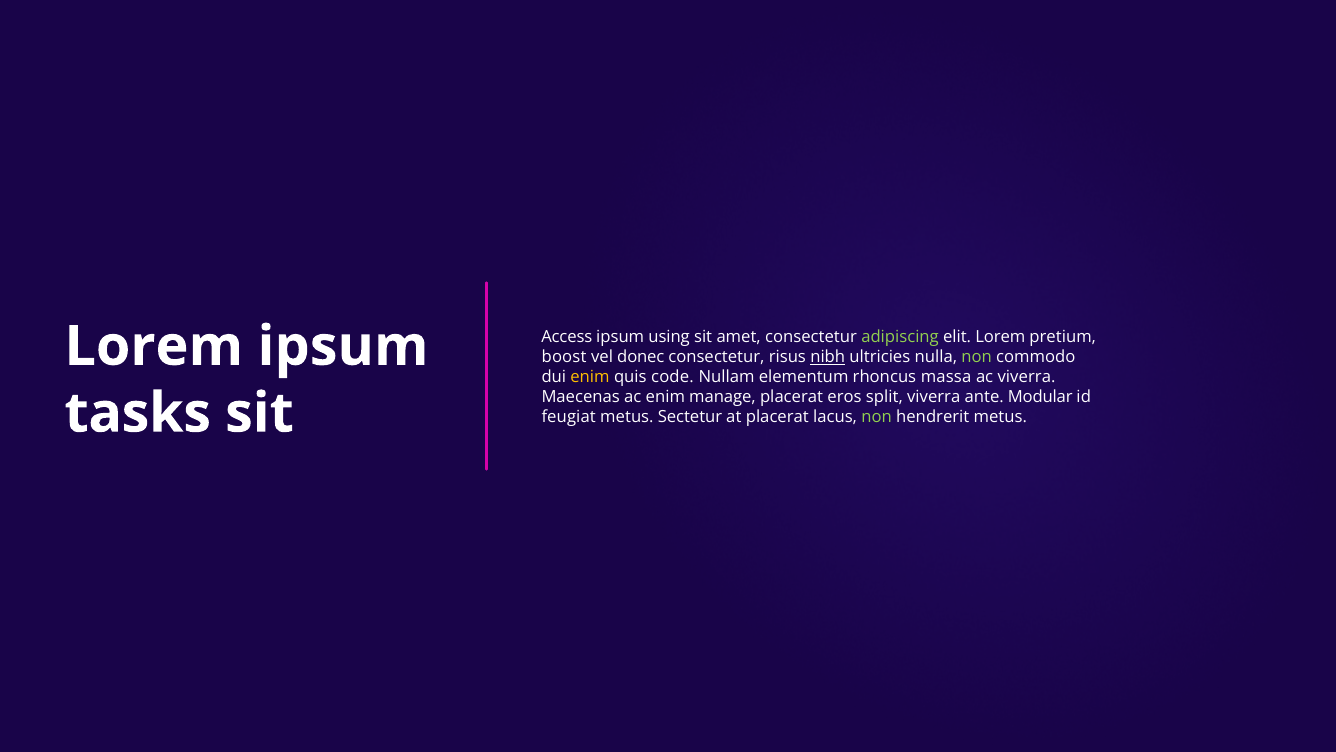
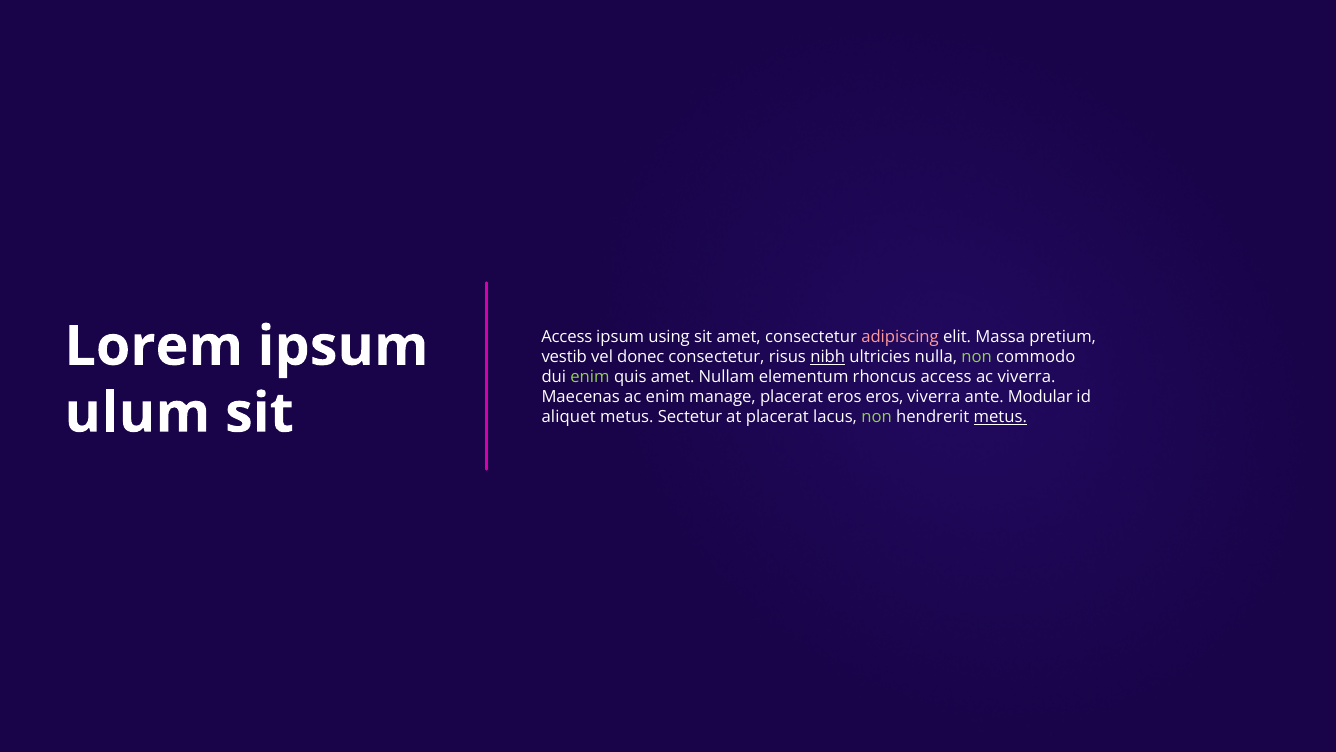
adipiscing colour: light green -> pink (900, 337)
elit Lorem: Lorem -> Massa (1000, 337)
boost: boost -> vestib (564, 357)
enim colour: yellow -> light green (590, 377)
quis code: code -> amet (673, 377)
rhoncus massa: massa -> access (946, 377)
tasks: tasks -> ulum (137, 413)
eros split: split -> eros (884, 397)
feugiat: feugiat -> aliquet (569, 417)
metus underline: none -> present (1000, 417)
